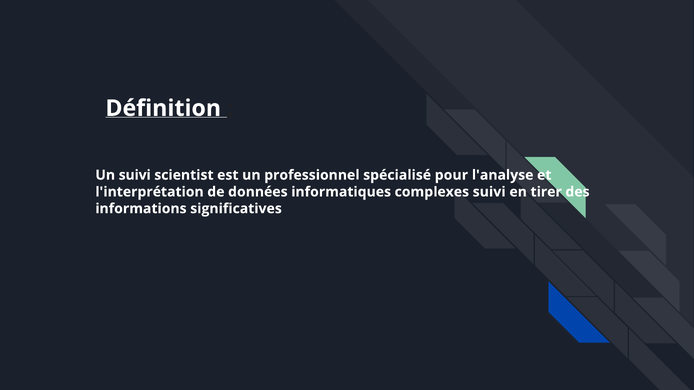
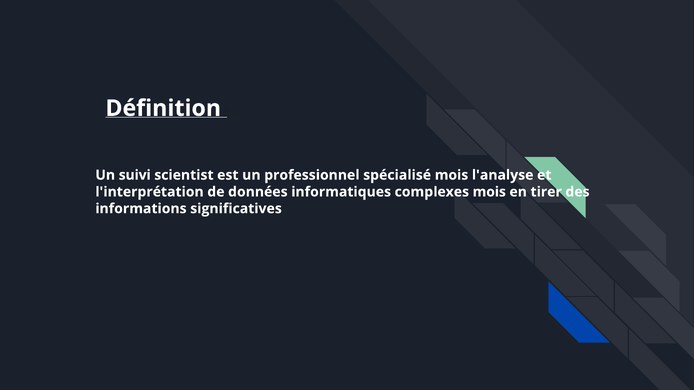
spécialisé pour: pour -> mois (451, 175)
complexes suivi: suivi -> mois (489, 192)
